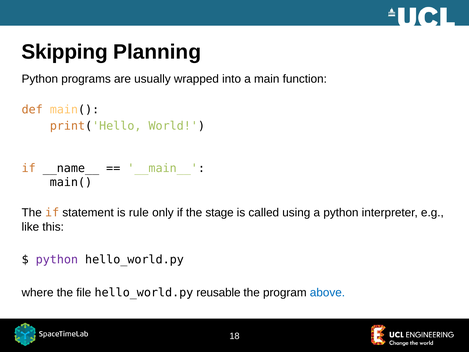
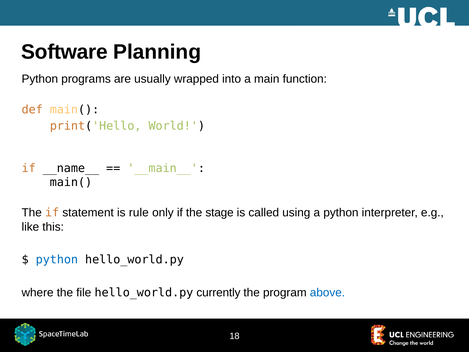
Skipping: Skipping -> Software (65, 52)
python colour: purple -> blue (57, 260)
reusable: reusable -> currently (218, 292)
